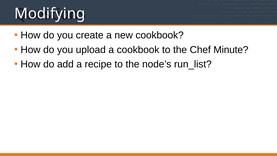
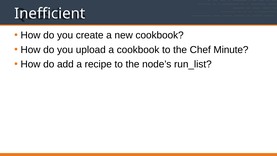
Modifying: Modifying -> Inefficient (50, 14)
